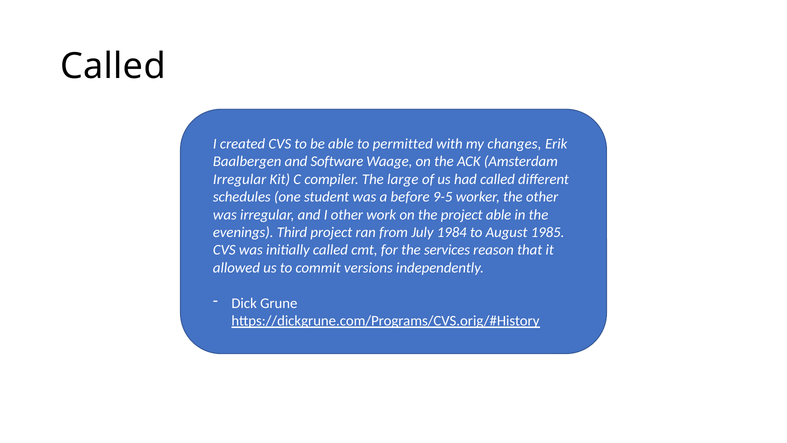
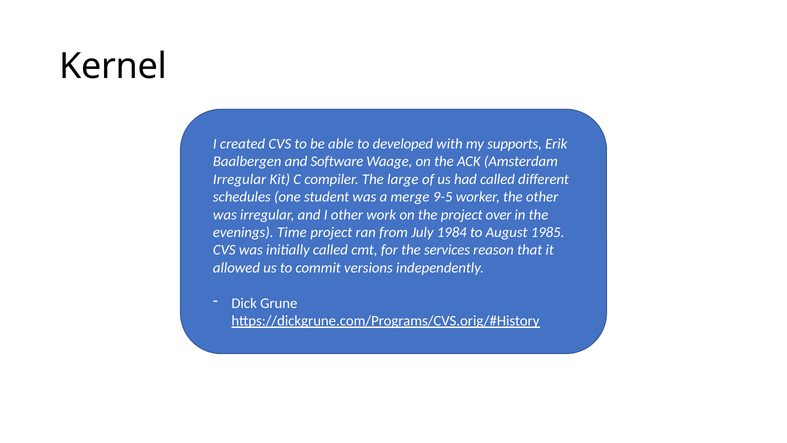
Called: Called -> Kernel (113, 66)
permitted: permitted -> developed (403, 144)
changes: changes -> supports (515, 144)
before: before -> merge (410, 197)
project able: able -> over (499, 215)
Third: Third -> Time (292, 232)
